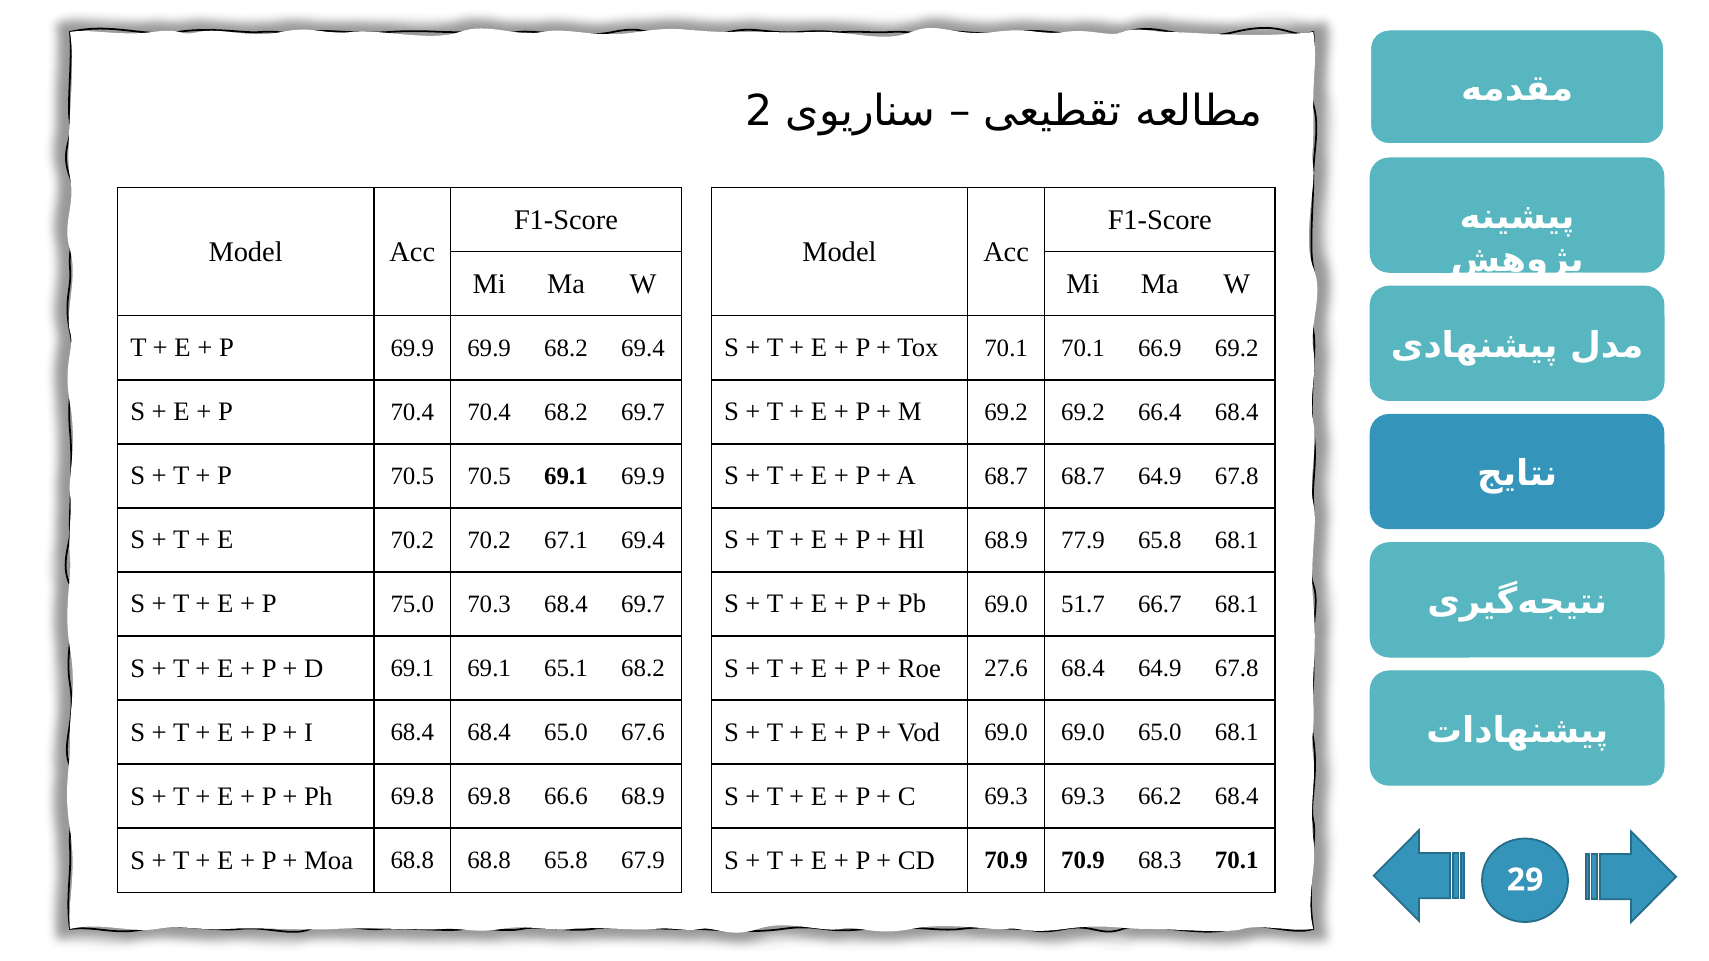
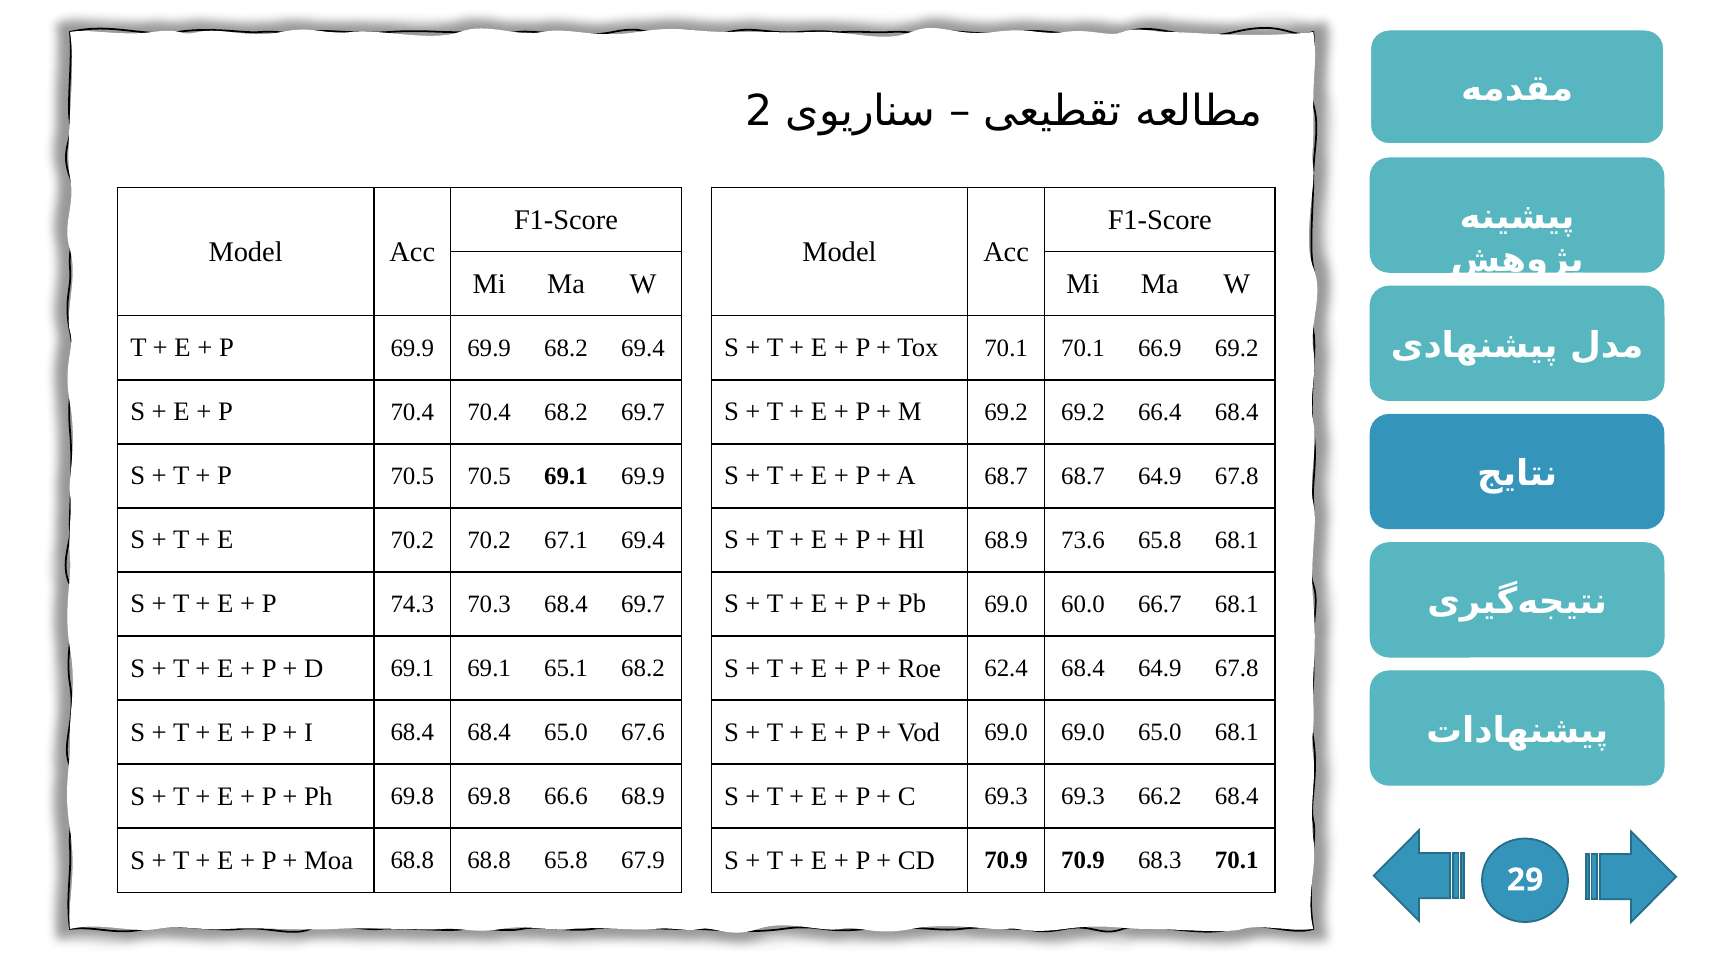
77.9: 77.9 -> 73.6 (1083, 540)
75.0: 75.0 -> 74.3 (412, 604)
51.7: 51.7 -> 60.0 (1083, 604)
27.6: 27.6 -> 62.4 (1006, 668)
